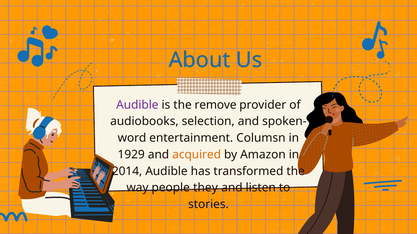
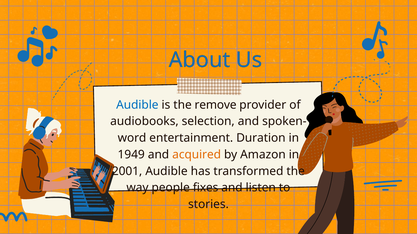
Audible colour: purple -> blue (137, 105)
Columsn: Columsn -> Duration (261, 138)
1929: 1929 -> 1949 (131, 155)
2014: 2014 -> 2001 (127, 172)
they: they -> fixes (206, 188)
